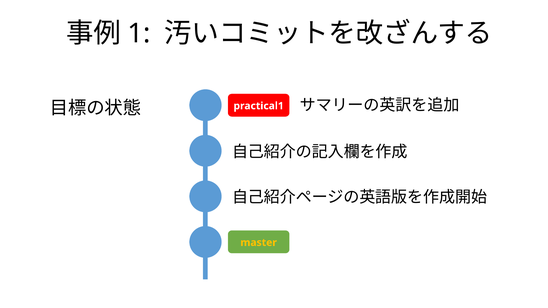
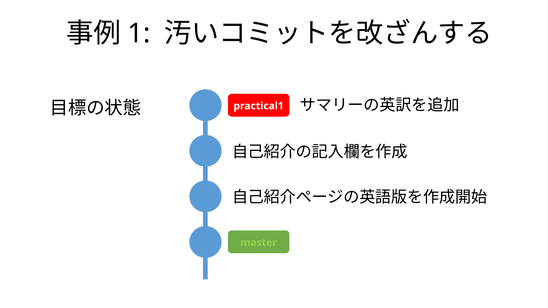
master colour: yellow -> light green (259, 243)
